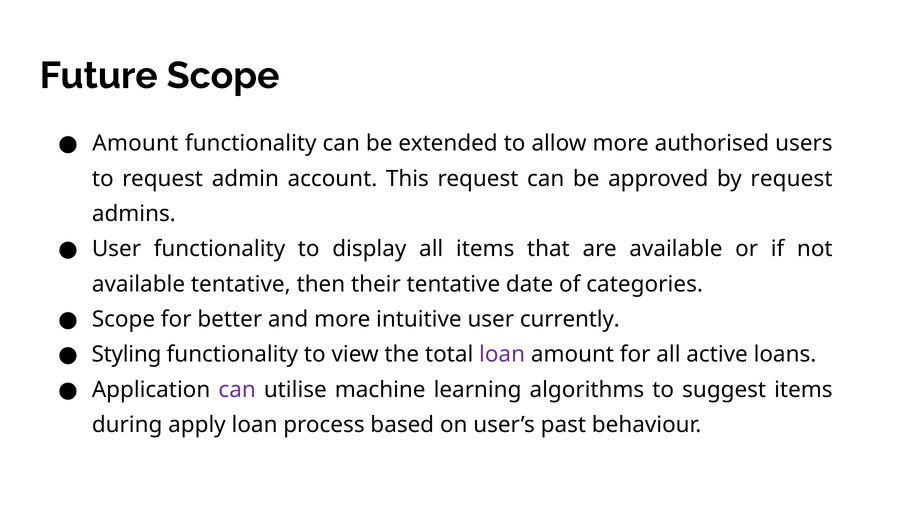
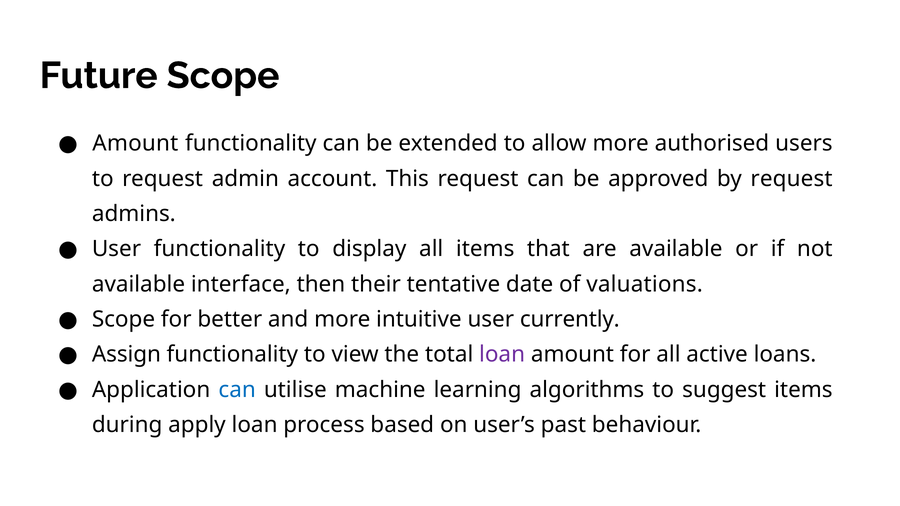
available tentative: tentative -> interface (241, 284)
categories: categories -> valuations (645, 284)
Styling: Styling -> Assign (126, 355)
can colour: purple -> blue (237, 390)
